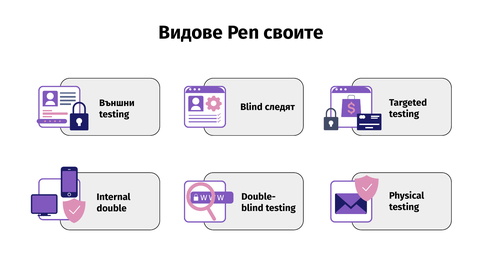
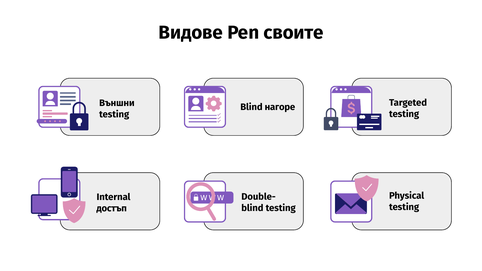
следят: следят -> нагоре (280, 107)
double: double -> достъп (112, 209)
